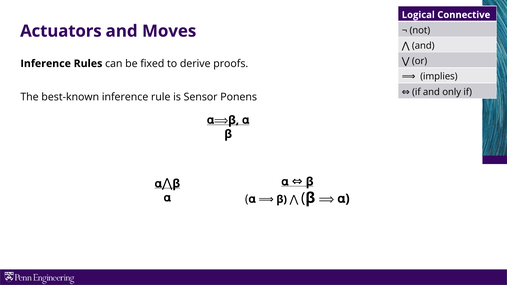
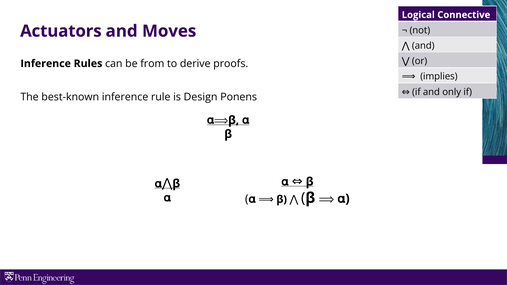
fixed: fixed -> from (152, 64)
Sensor: Sensor -> Design (201, 97)
